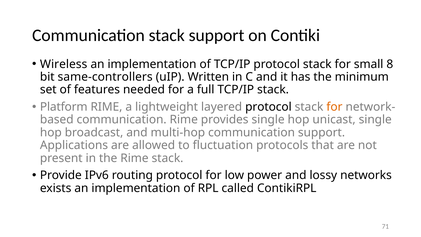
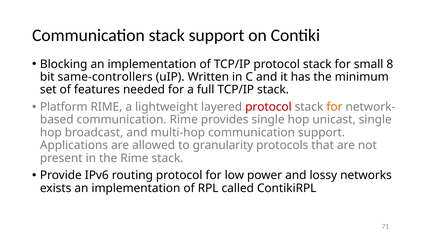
Wireless: Wireless -> Blocking (64, 64)
protocol colour: black -> red (268, 107)
fluctuation: fluctuation -> granularity (223, 145)
